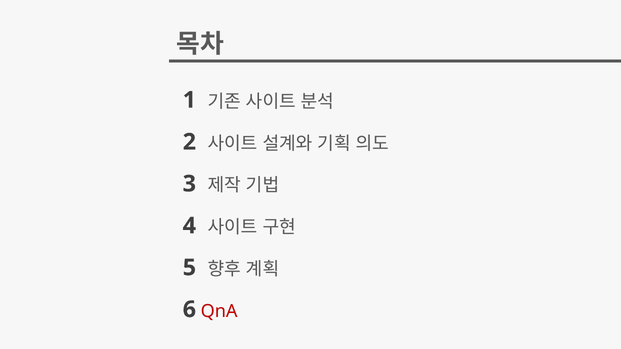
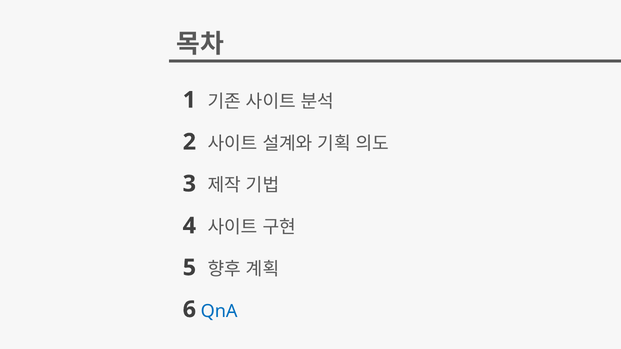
QnA colour: red -> blue (219, 311)
